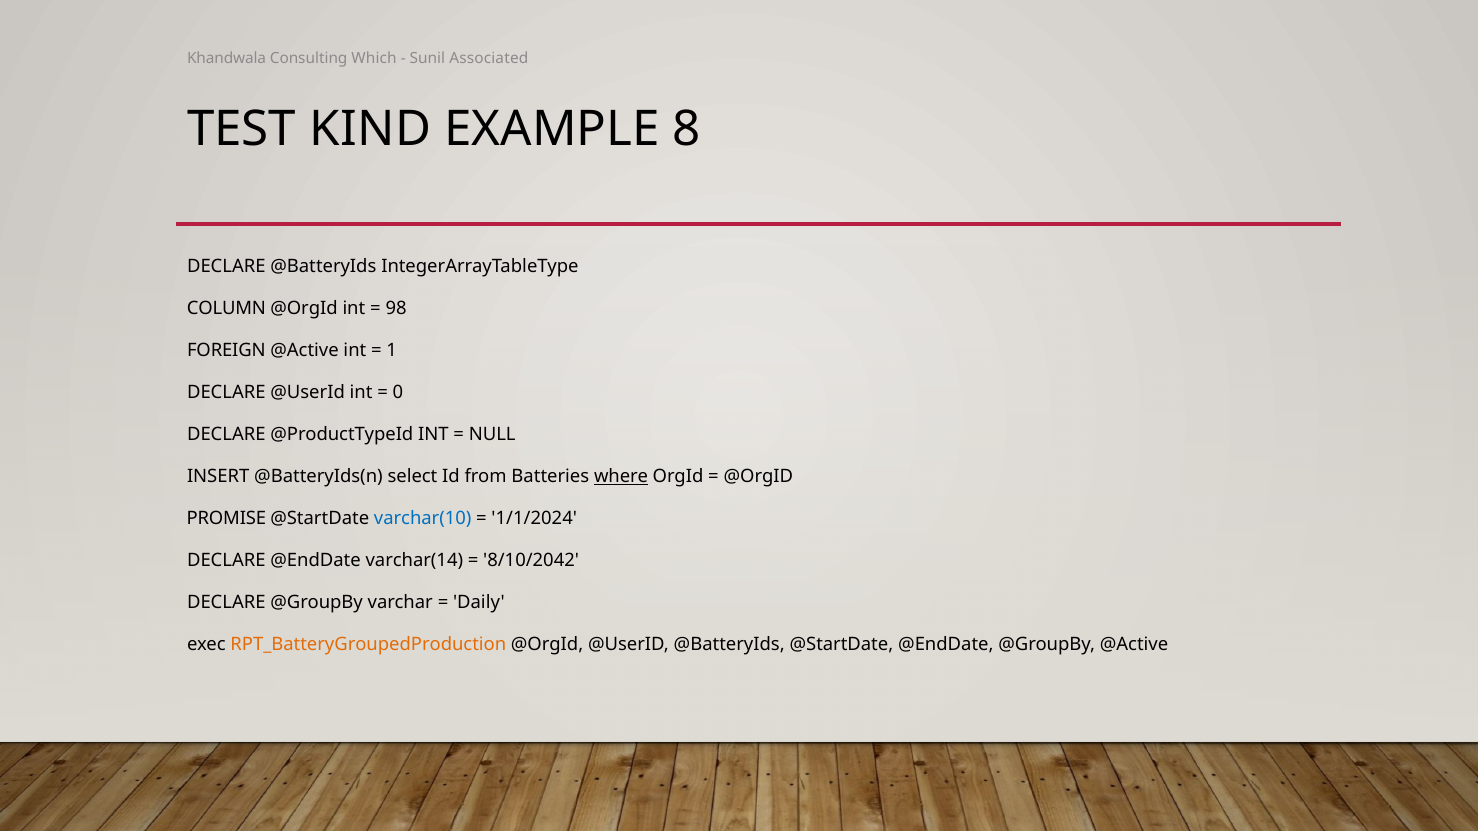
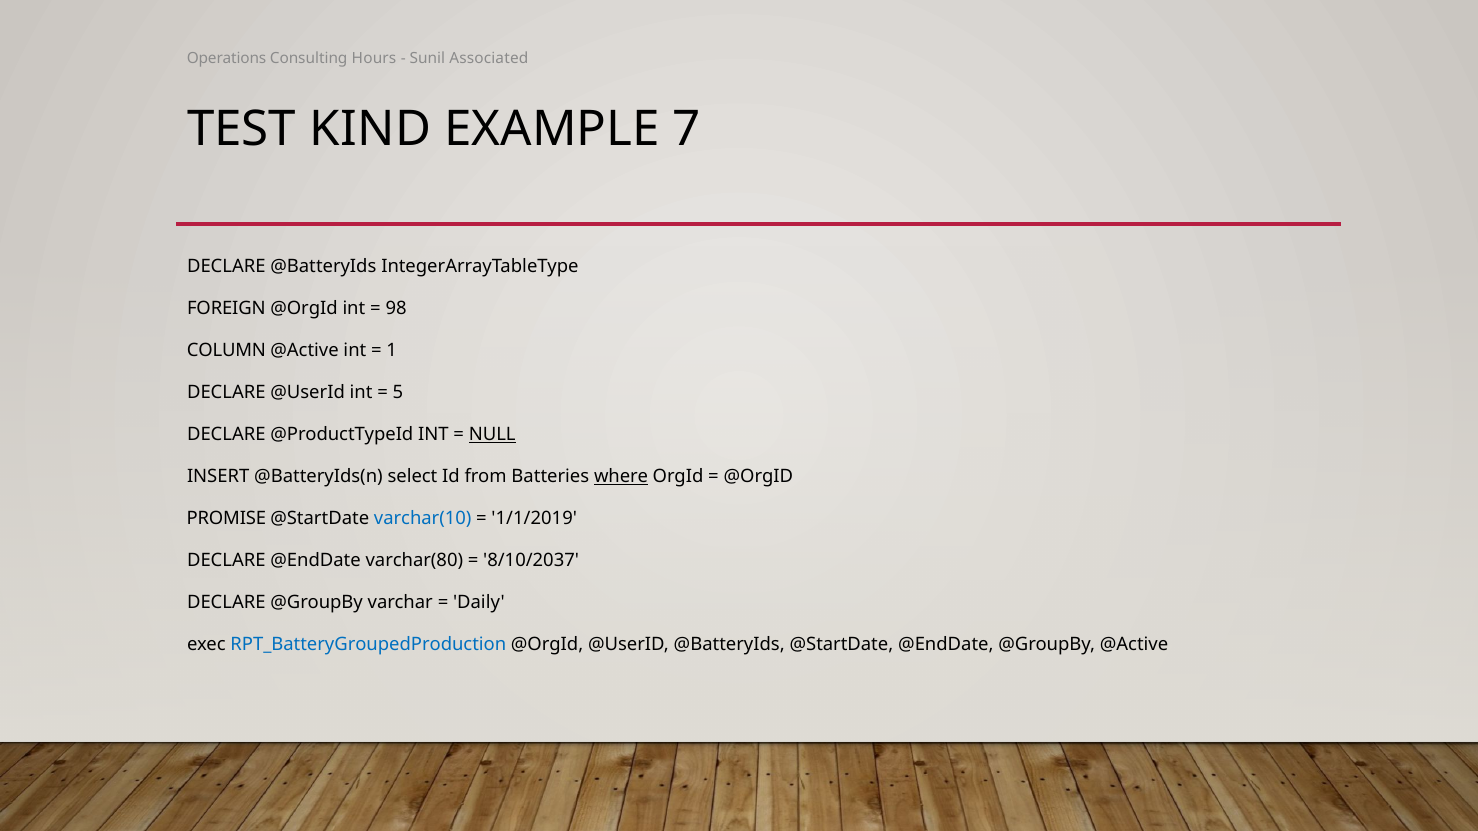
Khandwala: Khandwala -> Operations (227, 59)
Which: Which -> Hours (374, 59)
8: 8 -> 7 (687, 129)
COLUMN: COLUMN -> FOREIGN (226, 309)
FOREIGN: FOREIGN -> COLUMN (226, 351)
0: 0 -> 5 (398, 393)
NULL underline: none -> present (492, 435)
1/1/2024: 1/1/2024 -> 1/1/2019 (534, 519)
varchar(14: varchar(14 -> varchar(80 (414, 561)
8/10/2042: 8/10/2042 -> 8/10/2037 (531, 561)
RPT_BatteryGroupedProduction colour: orange -> blue (368, 645)
